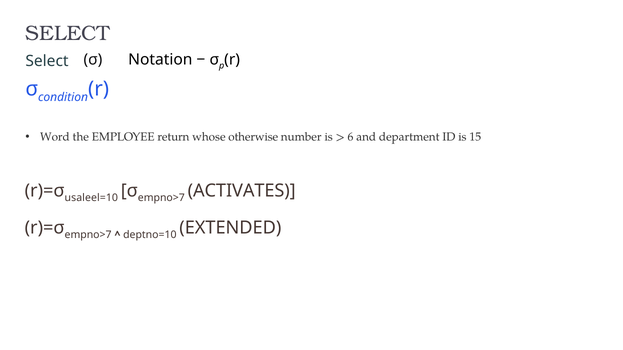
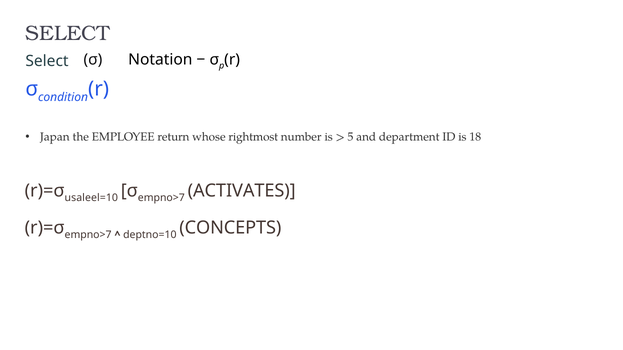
Word: Word -> Japan (55, 137)
otherwise: otherwise -> rightmost (253, 137)
6: 6 -> 5 (350, 137)
15: 15 -> 18 (475, 137)
EXTENDED: EXTENDED -> CONCEPTS (230, 228)
